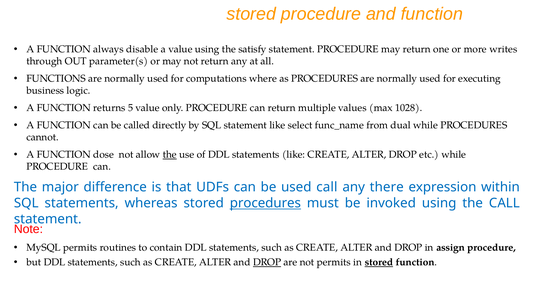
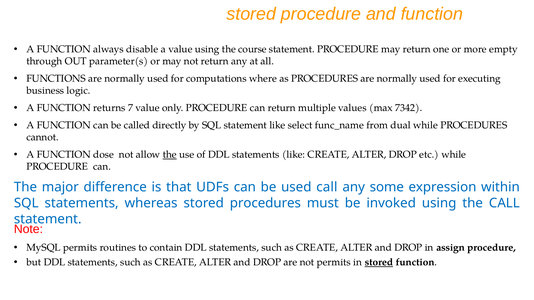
satisfy: satisfy -> course (253, 49)
writes: writes -> empty (503, 49)
5: 5 -> 7 (131, 108)
1028: 1028 -> 7342 (409, 108)
there: there -> some (387, 187)
procedures underline: present -> none (265, 203)
DROP underline: present -> none (267, 263)
